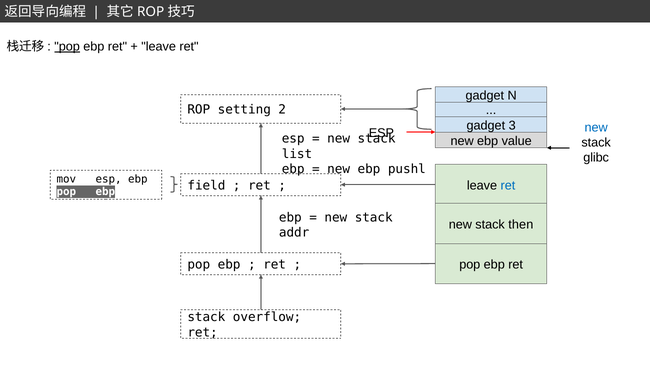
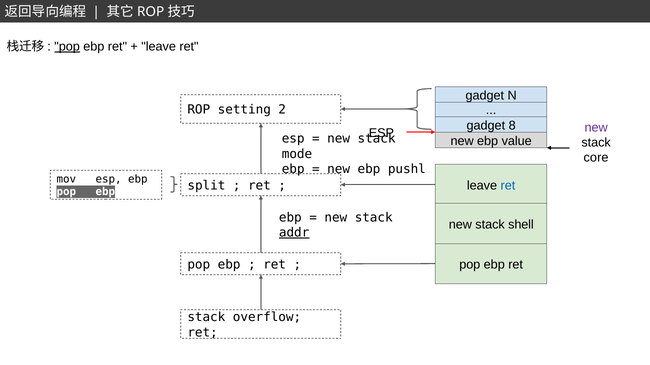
3: 3 -> 8 (512, 126)
new colour: blue -> purple (596, 128)
list: list -> mode (297, 154)
glibc: glibc -> core (596, 158)
field: field -> split (206, 186)
then: then -> shell (521, 225)
addr underline: none -> present (294, 233)
